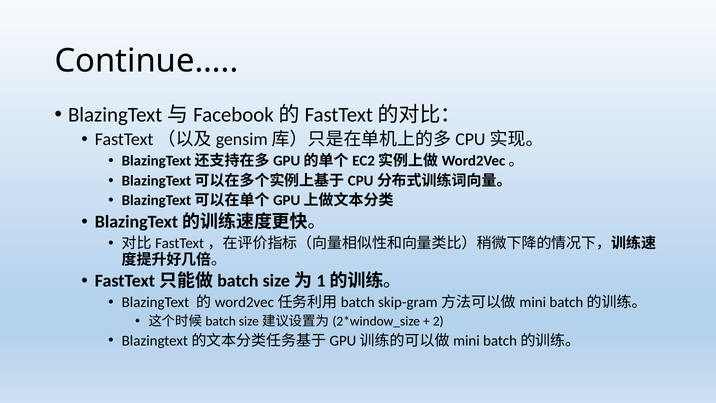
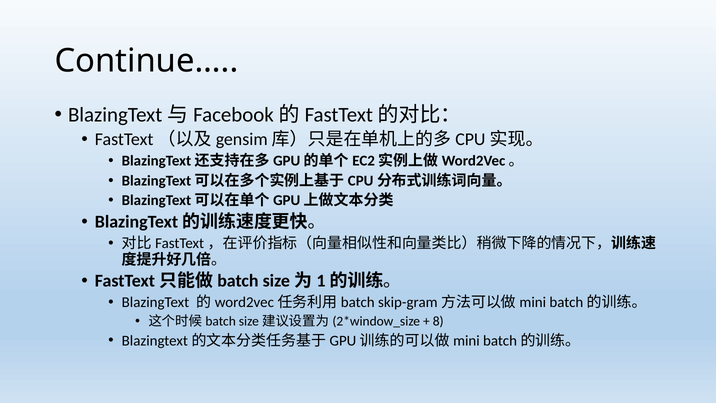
2: 2 -> 8 (438, 321)
